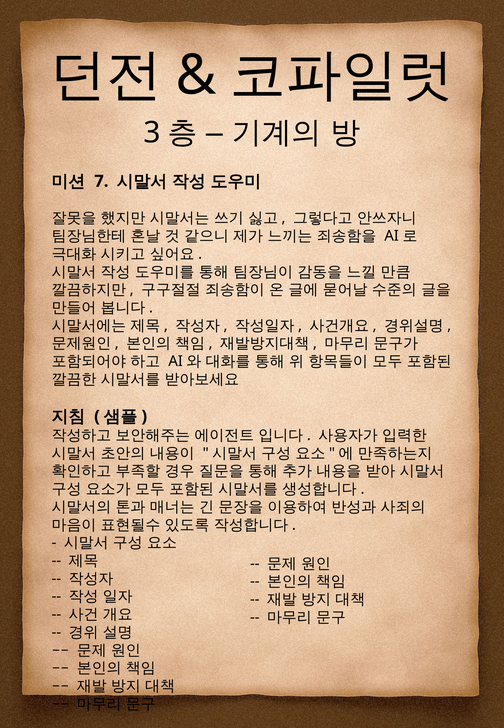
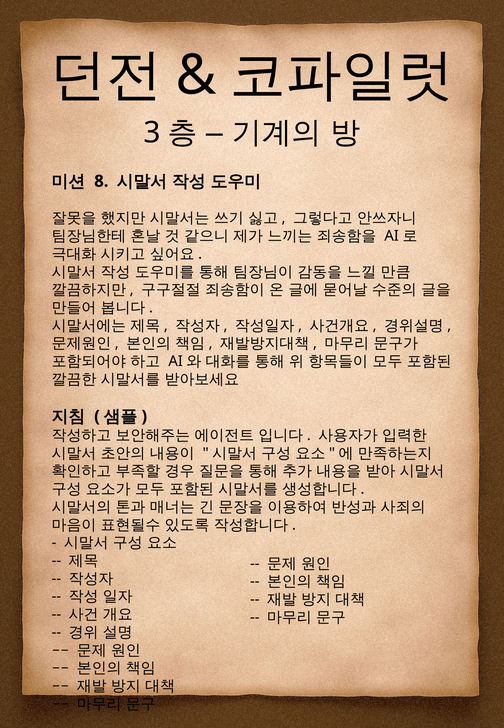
7: 7 -> 8 (101, 181)
